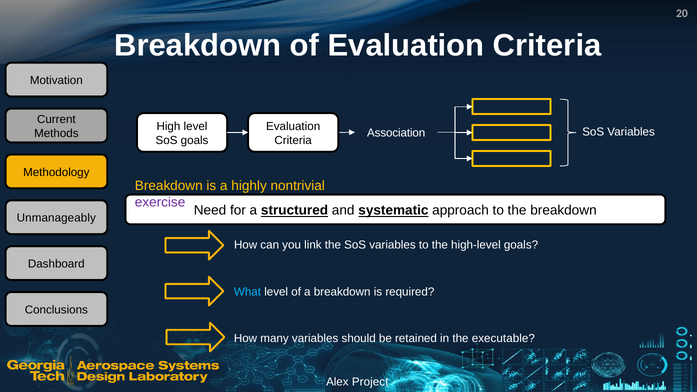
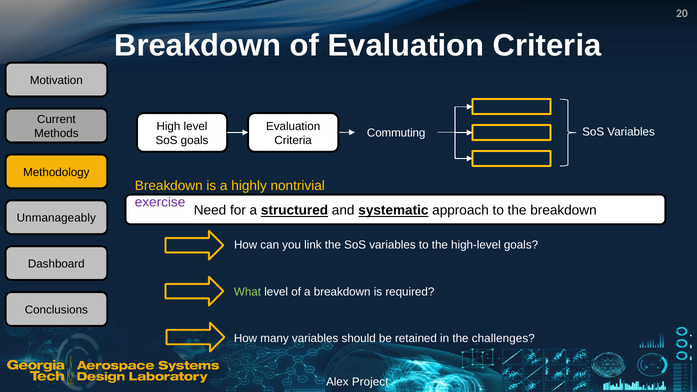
Association: Association -> Commuting (396, 133)
What colour: light blue -> light green (247, 292)
executable: executable -> challenges (503, 339)
